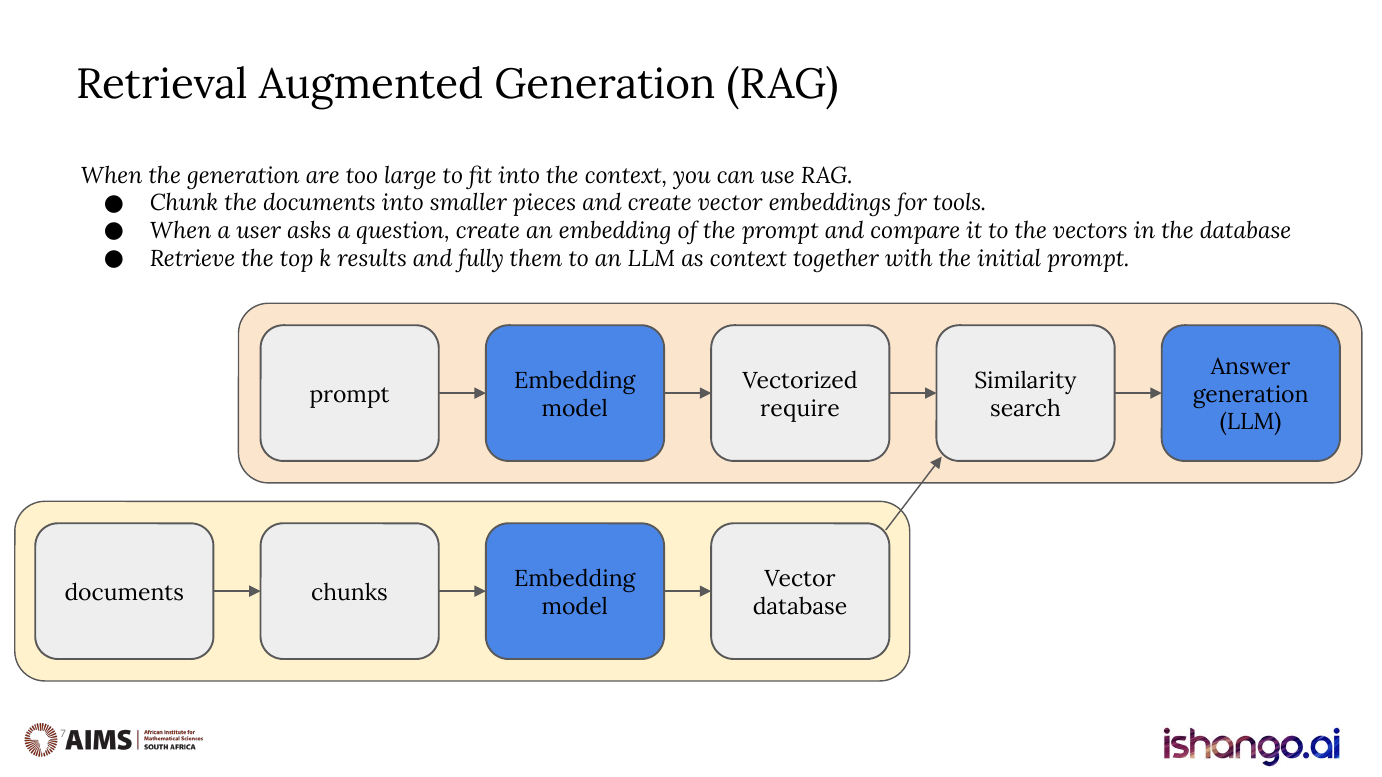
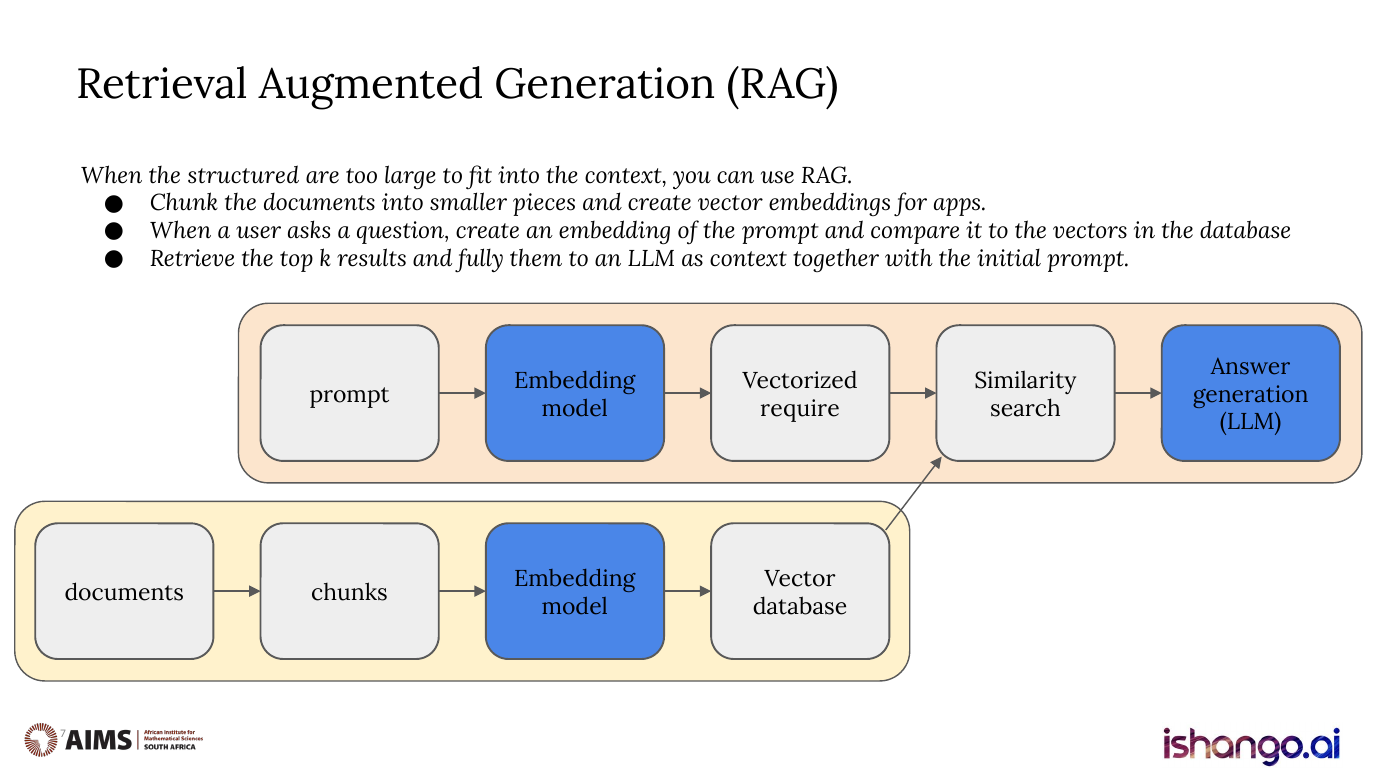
the generation: generation -> structured (243, 176)
tools: tools -> apps (960, 203)
